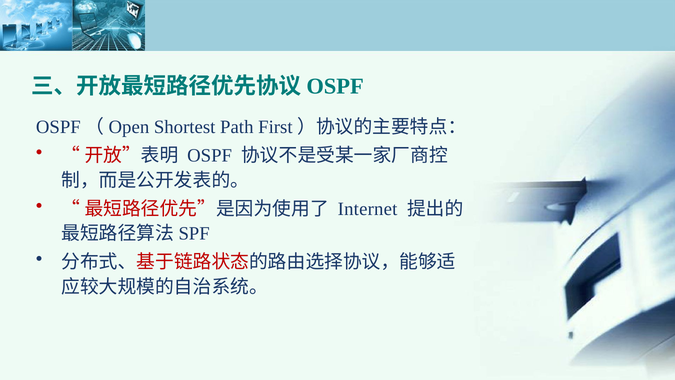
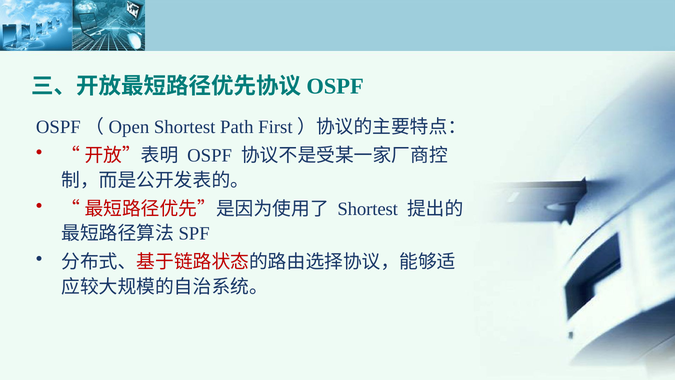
Internet: Internet -> Shortest (368, 209)
